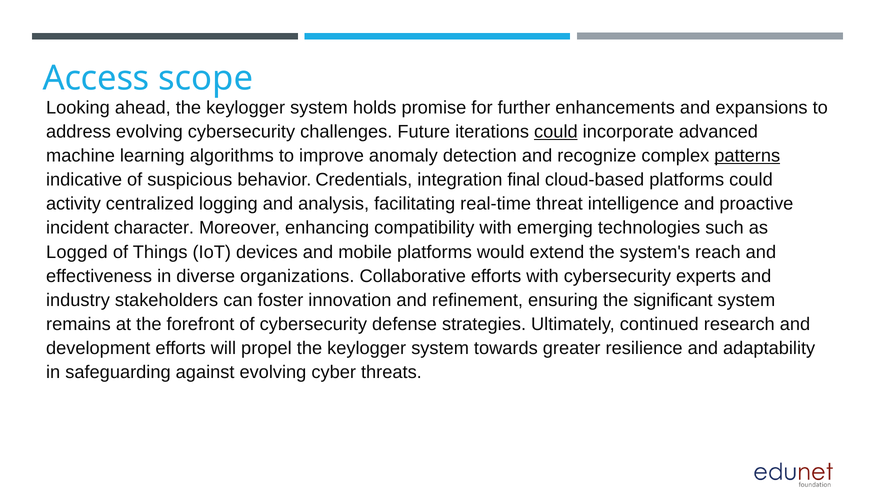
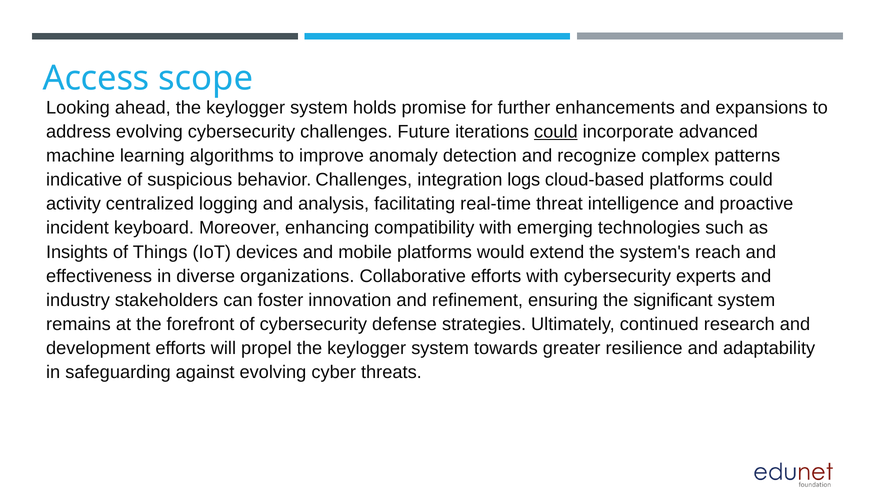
patterns underline: present -> none (747, 156)
behavior Credentials: Credentials -> Challenges (364, 180)
final: final -> logs (524, 180)
character: character -> keyboard (154, 228)
Logged: Logged -> Insights (77, 252)
